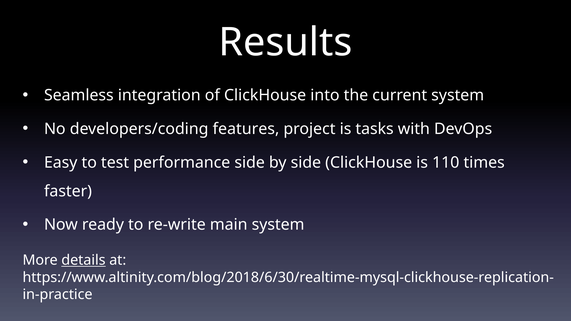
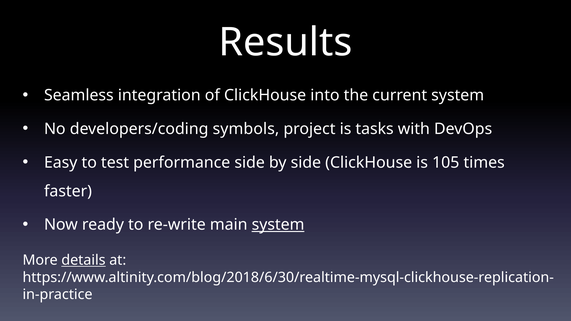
features: features -> symbols (246, 129)
110: 110 -> 105 (446, 163)
system underline: none -> present (278, 225)
